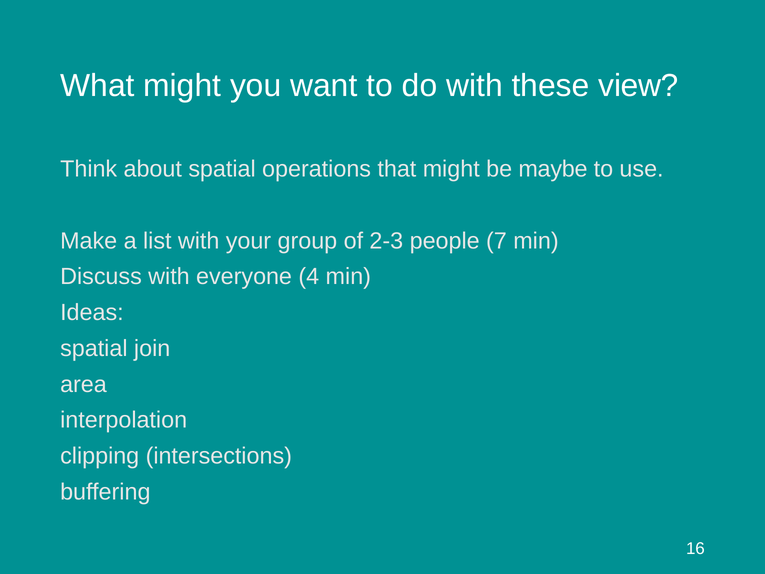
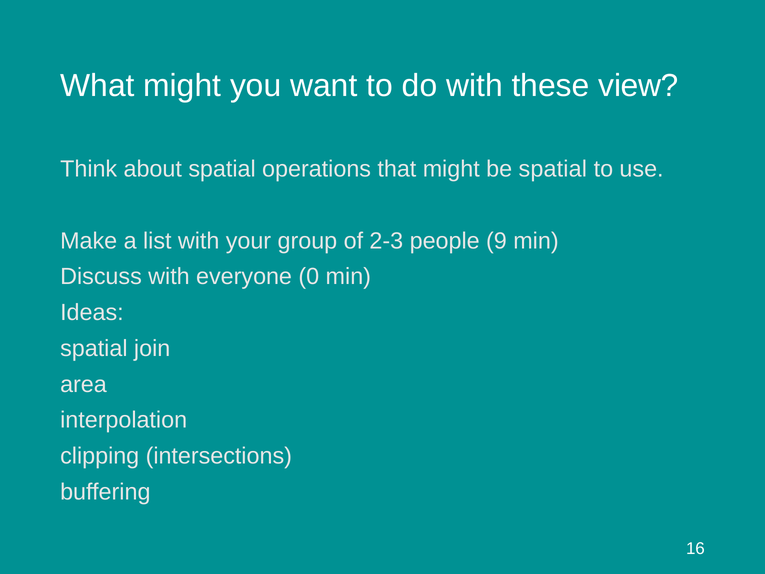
be maybe: maybe -> spatial (553, 169)
7: 7 -> 9 (496, 241)
4: 4 -> 0 (309, 277)
